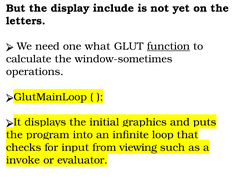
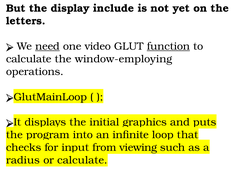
need underline: none -> present (47, 46)
what: what -> video (98, 46)
window-sometimes: window-sometimes -> window-employing (123, 59)
invoke: invoke -> radius (23, 160)
or evaluator: evaluator -> calculate (82, 160)
